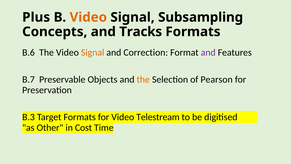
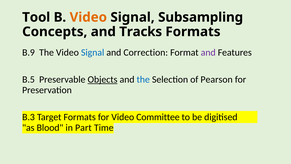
Plus: Plus -> Tool (36, 17)
B.6: B.6 -> B.9 (28, 52)
Signal colour: orange -> blue (93, 52)
B.7: B.7 -> B.5 (28, 79)
Objects underline: none -> present (103, 79)
the colour: orange -> blue (143, 79)
Telestream: Telestream -> Committee (158, 117)
Other: Other -> Blood (50, 127)
Cost: Cost -> Part (83, 127)
